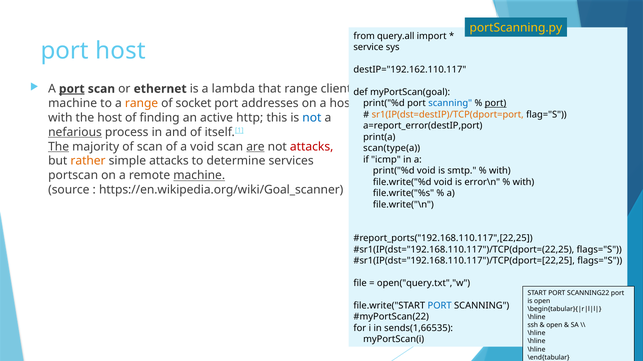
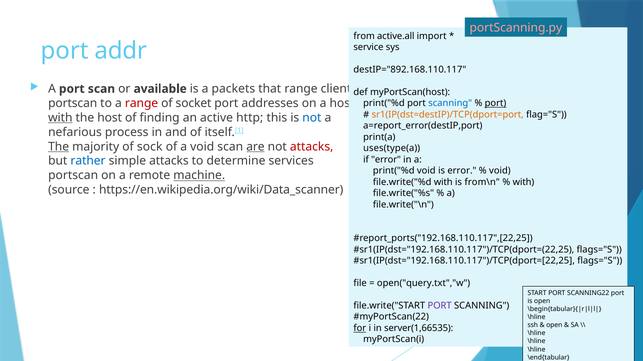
portScanning.py colour: yellow -> pink (516, 28)
query.all: query.all -> active.all (396, 36)
port host: host -> addr (121, 51)
destIP="192.162.110.117: destIP="192.162.110.117 -> destIP="892.168.110.117 (410, 70)
port underline: present -> none (72, 89)
ethernet: ethernet -> available (160, 89)
lambda: lambda -> packets (233, 89)
myPortScan(goal: myPortScan(goal -> myPortScan(host (410, 92)
machine: machine -> portscan (73, 103)
range colour: orange -> red (142, 103)
with underline: none -> present (60, 118)
nefarious underline: present -> none (75, 132)
of scan: scan -> sock (150, 147)
scan(type(a: scan(type(a -> uses(type(a (392, 149)
if icmp: icmp -> error (386, 160)
rather colour: orange -> blue (88, 161)
is smtp: smtp -> error (462, 171)
with: with -> void (500, 171)
file.write("%d void: void -> with (443, 182)
error\n: error\n -> from\n (482, 182)
https://en.wikipedia.org/wiki/Goal_scanner: https://en.wikipedia.org/wiki/Goal_scanner -> https://en.wikipedia.org/wiki/Data_scanner (221, 190)
PORT colour: blue -> purple (440, 306)
for underline: none -> present (360, 329)
sends(1,66535: sends(1,66535 -> server(1,66535 (419, 329)
